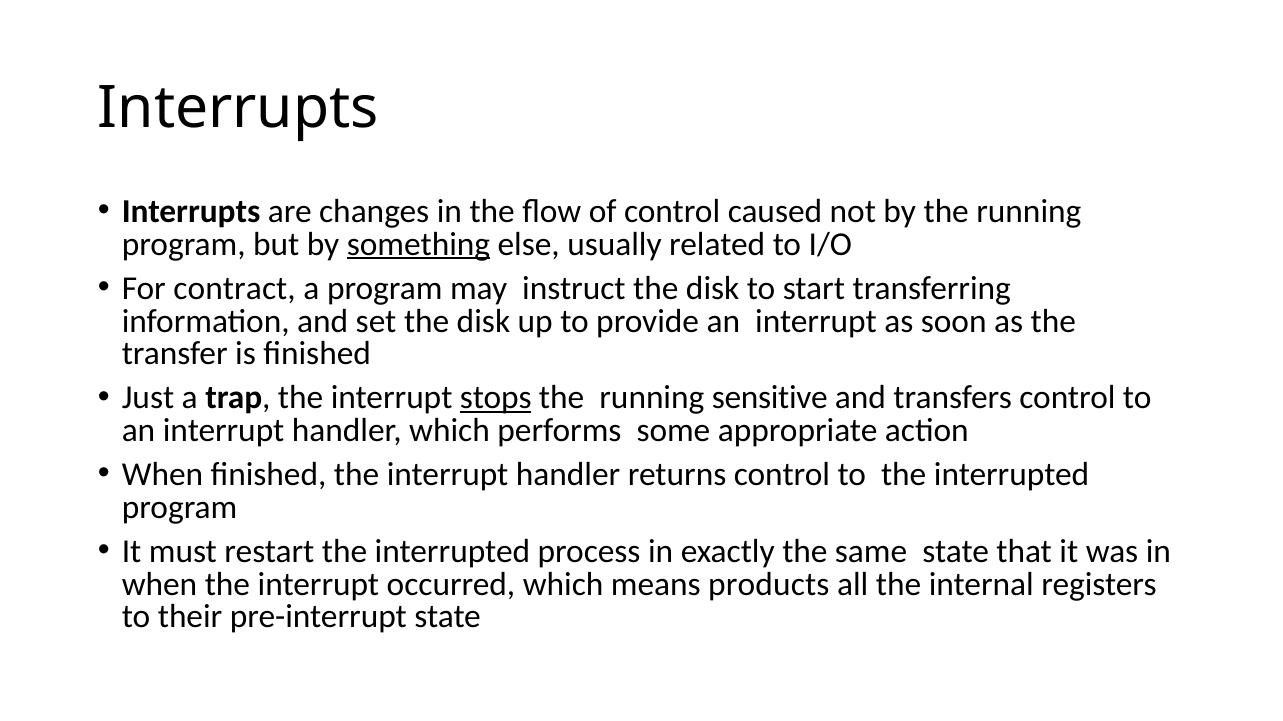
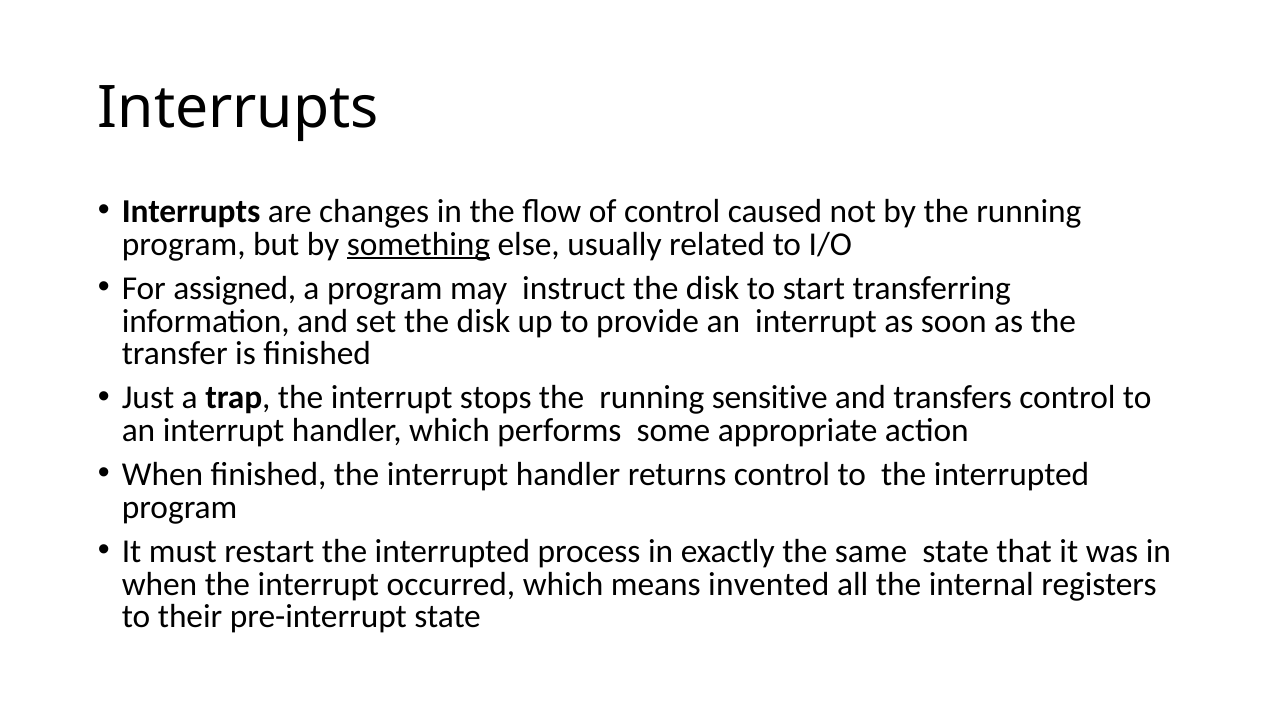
contract: contract -> assigned (235, 289)
stops underline: present -> none (496, 398)
products: products -> invented (769, 585)
